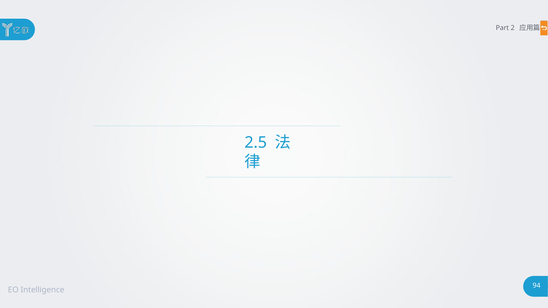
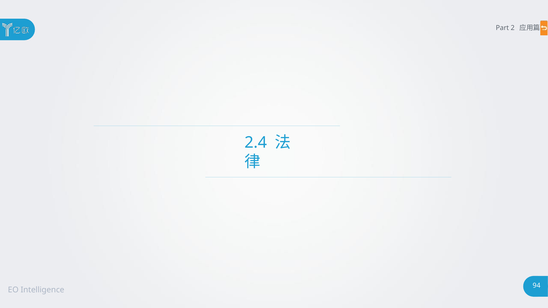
2.5: 2.5 -> 2.4 (256, 143)
